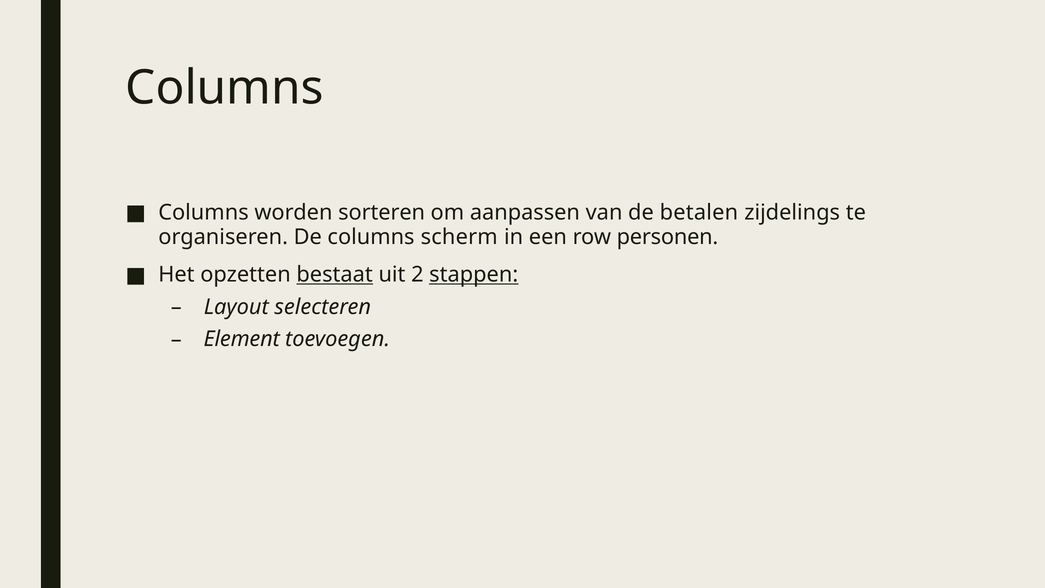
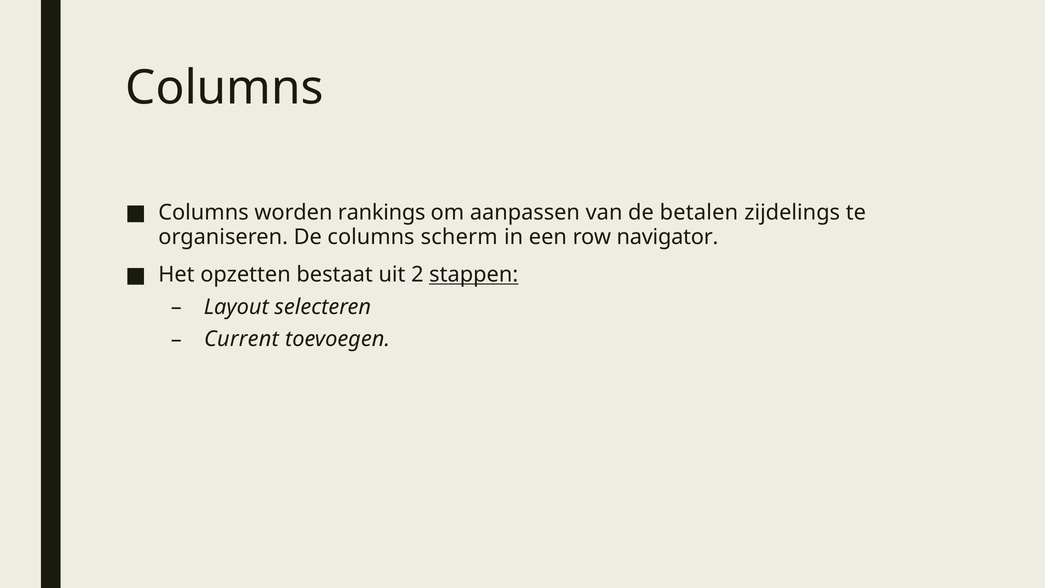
sorteren: sorteren -> rankings (382, 212)
personen: personen -> navigator (667, 237)
bestaat underline: present -> none (335, 275)
Element: Element -> Current (241, 339)
